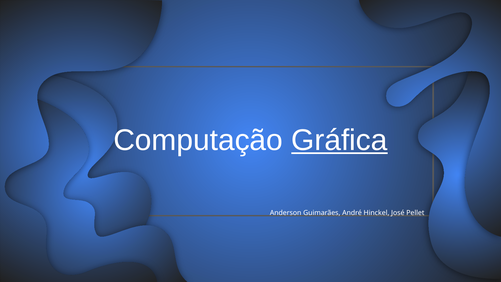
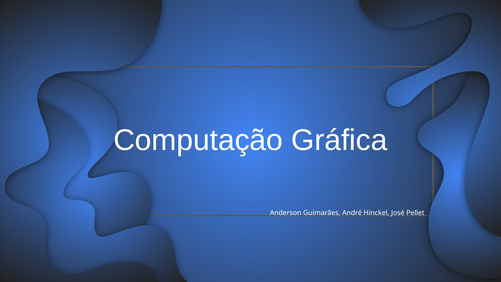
Gráfica underline: present -> none (339, 140)
